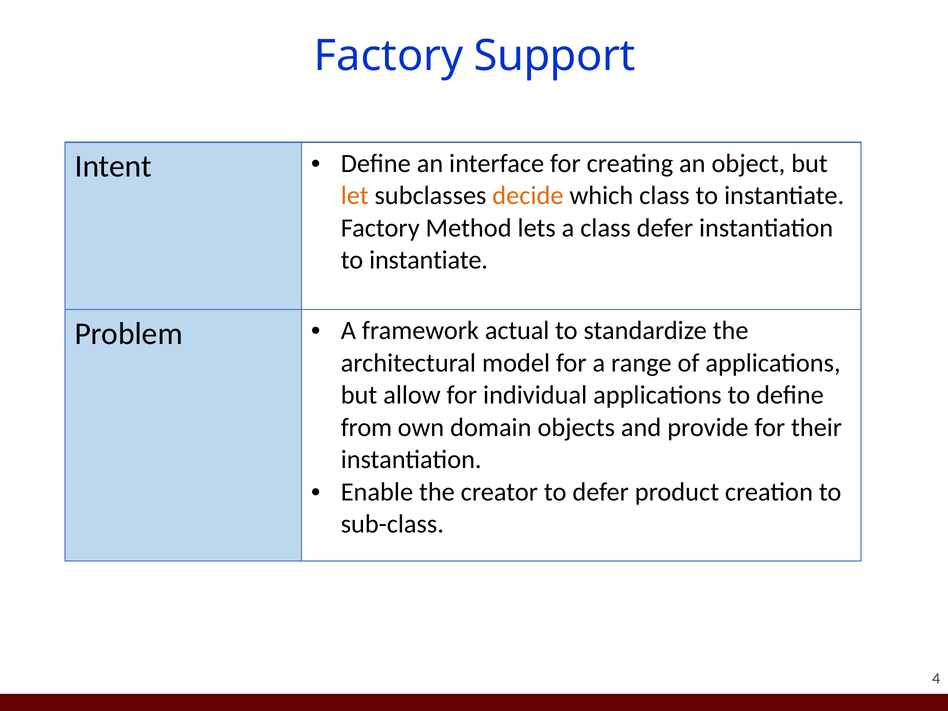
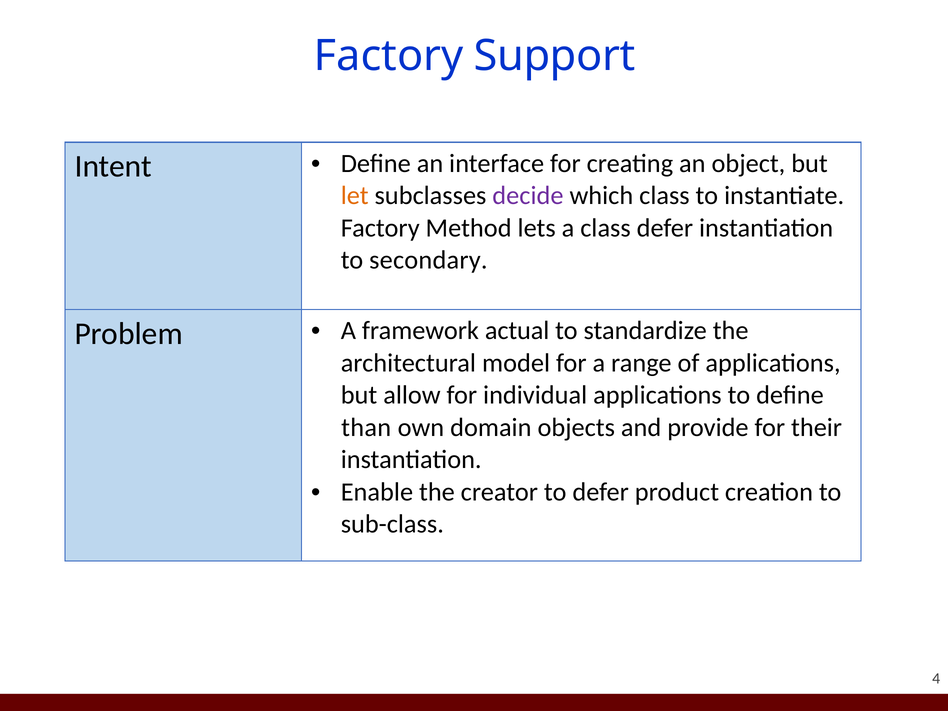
decide colour: orange -> purple (528, 196)
instantiate: instantiate -> secondary (428, 260)
from: from -> than (366, 427)
